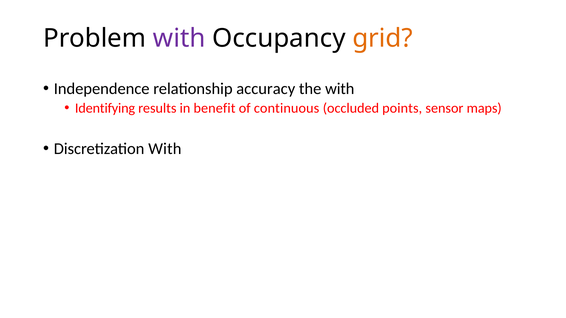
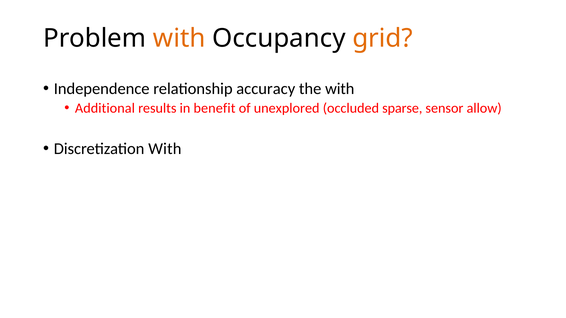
with colour: purple -> orange (179, 38)
Identifying: Identifying -> Additional (105, 108)
continuous: continuous -> unexplored (287, 108)
points: points -> sparse (402, 108)
maps: maps -> allow (484, 108)
